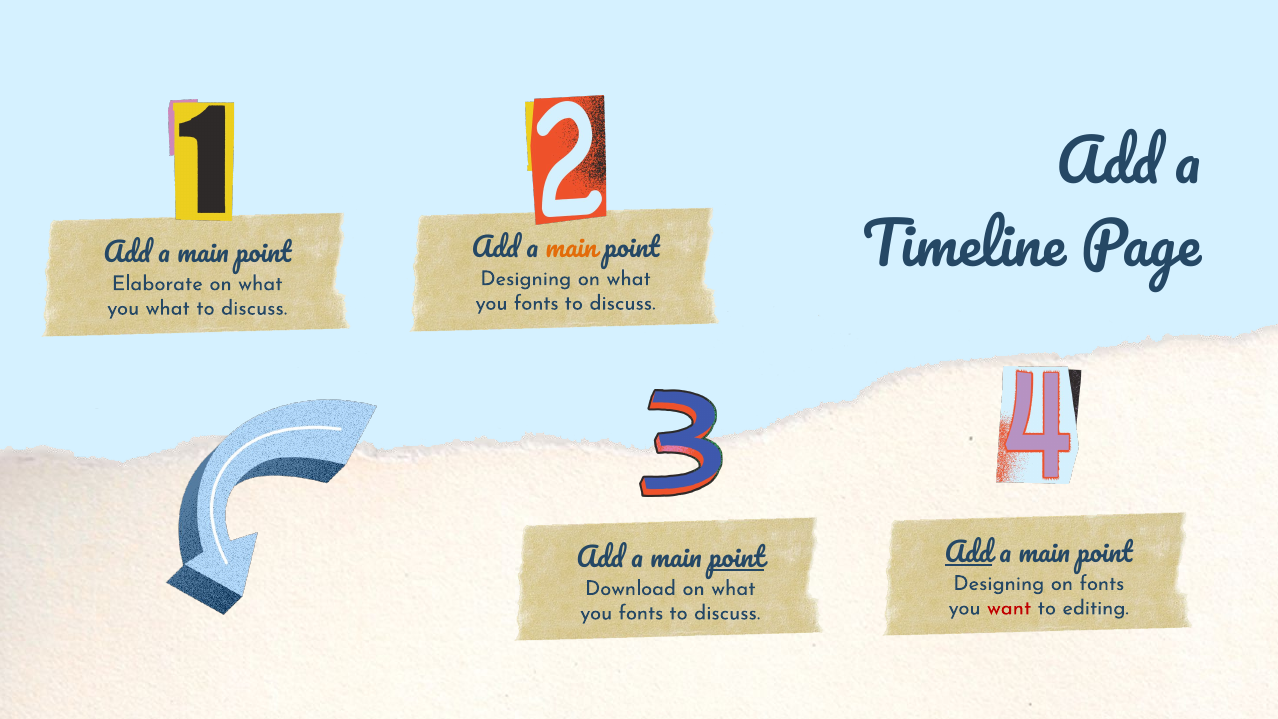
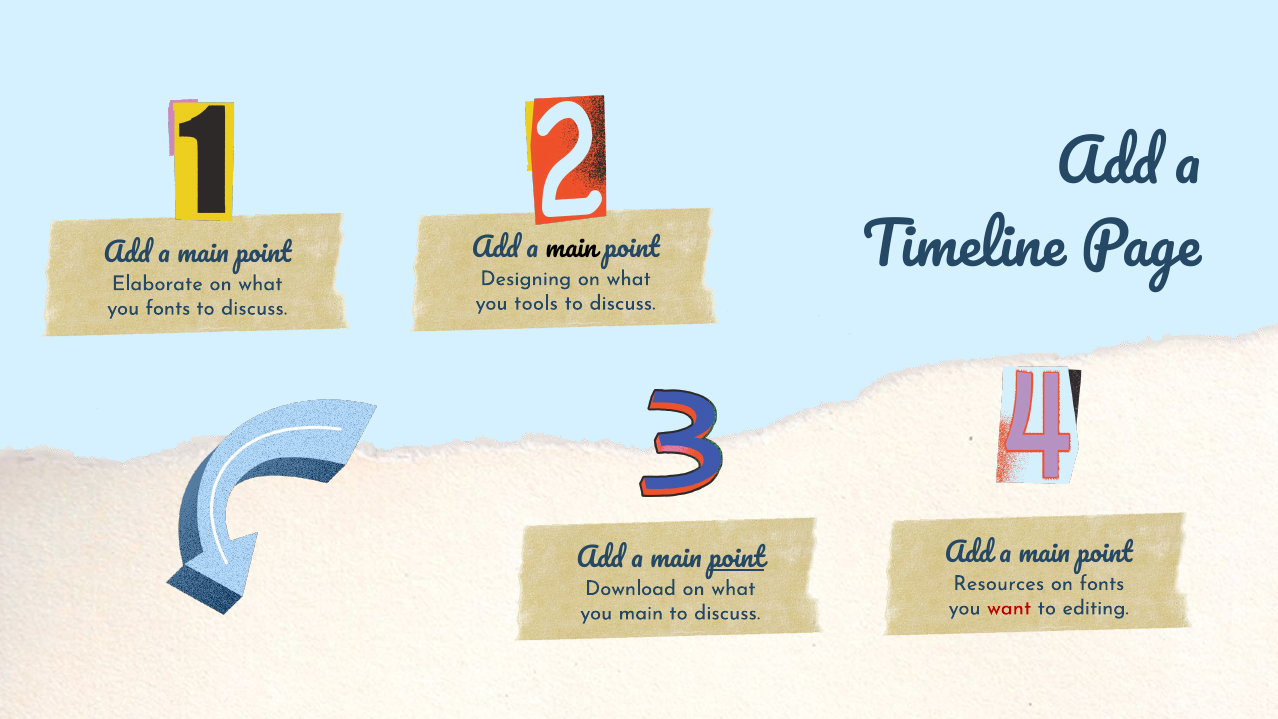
main colour: orange -> black (571, 249)
fonts: fonts -> tools (536, 303)
you what: what -> fonts (168, 308)
Add underline: present -> none (968, 554)
Designing: Designing -> Resources (999, 583)
fonts: fonts -> main (641, 613)
